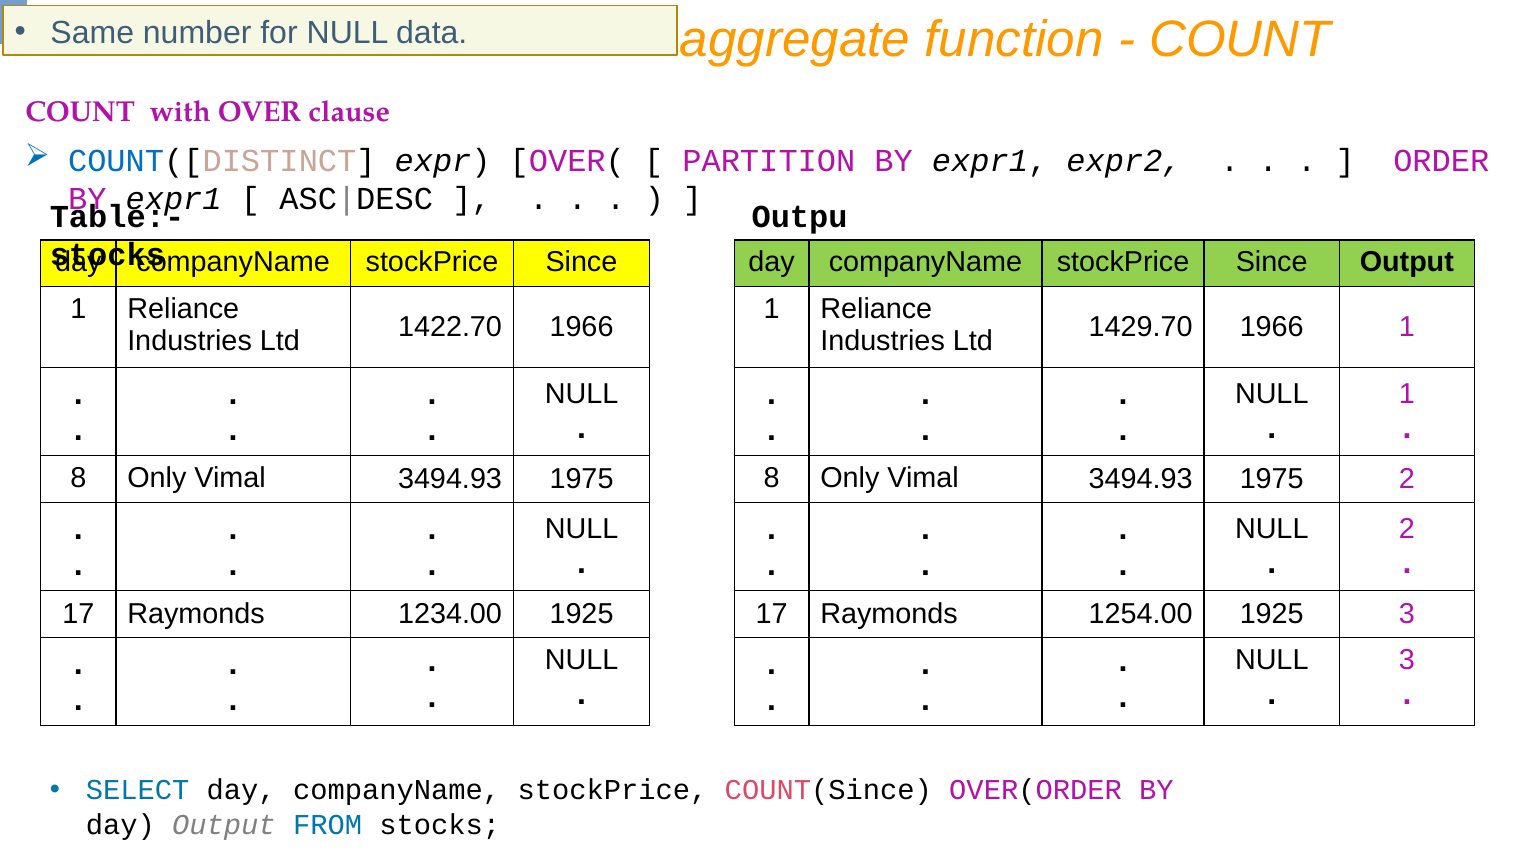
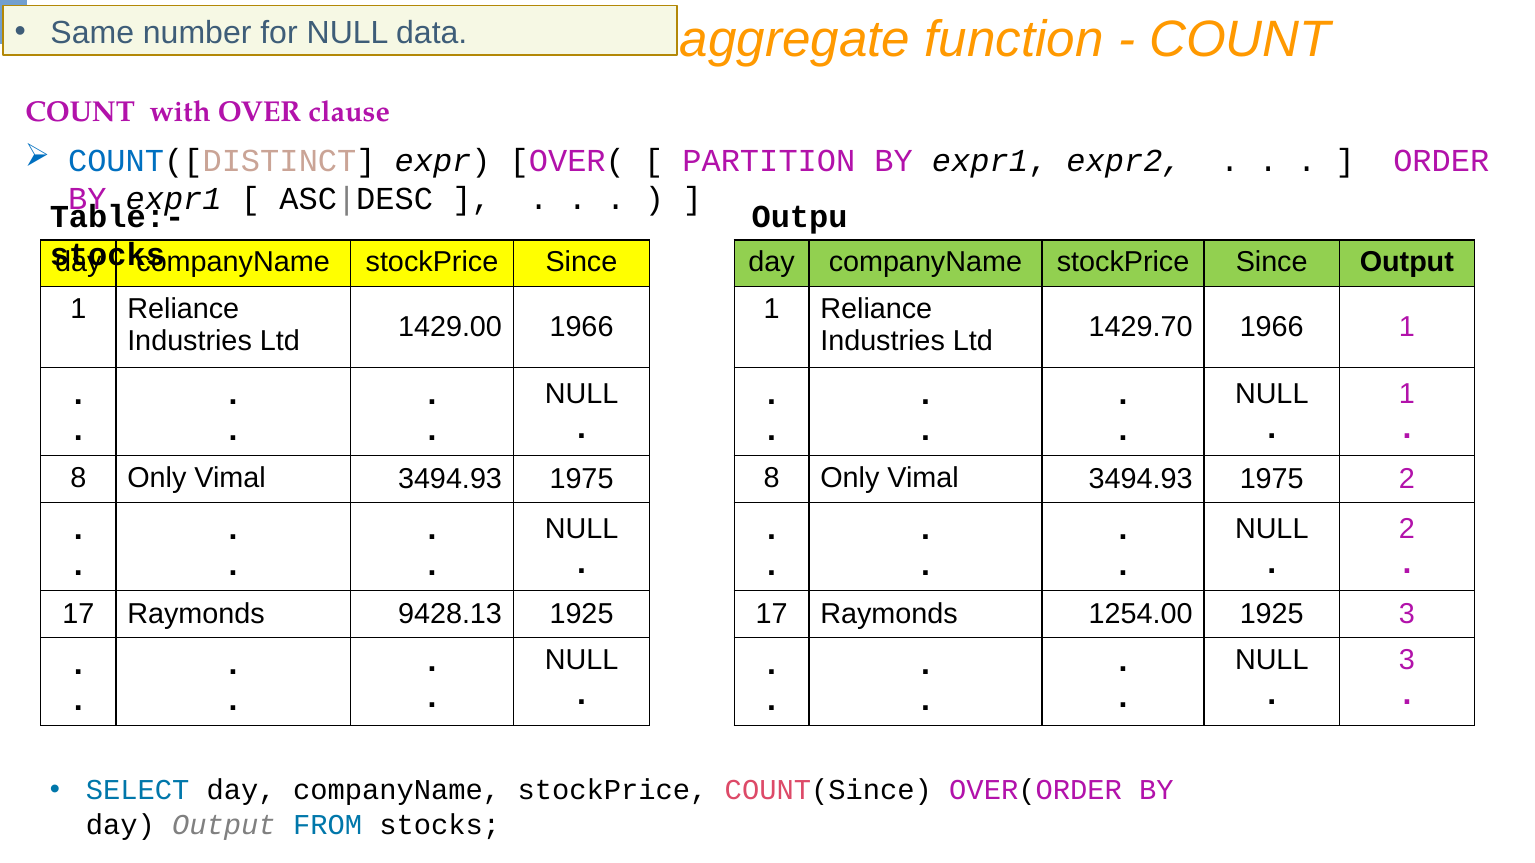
1422.70: 1422.70 -> 1429.00 (450, 328)
1234.00: 1234.00 -> 9428.13 (450, 615)
